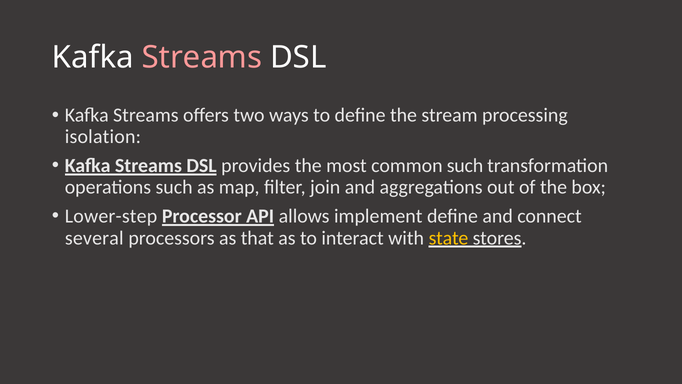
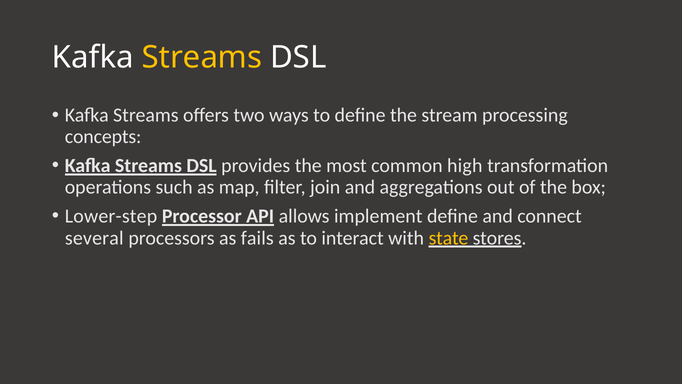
Streams colour: pink -> yellow (202, 57)
isolation: isolation -> concepts (103, 137)
common such: such -> high (465, 166)
that: that -> fails (257, 238)
